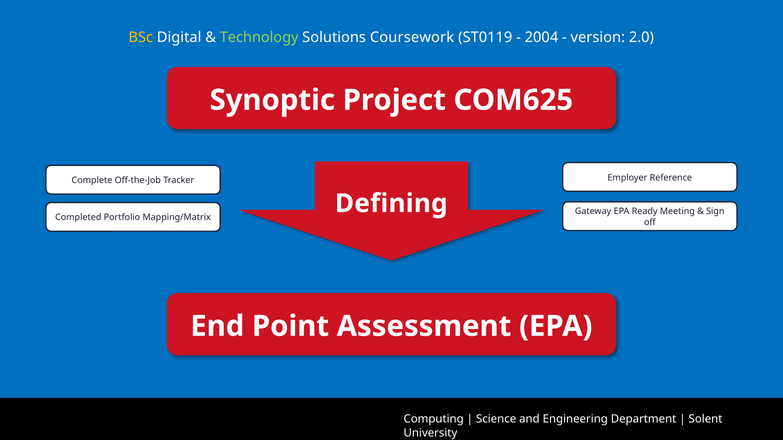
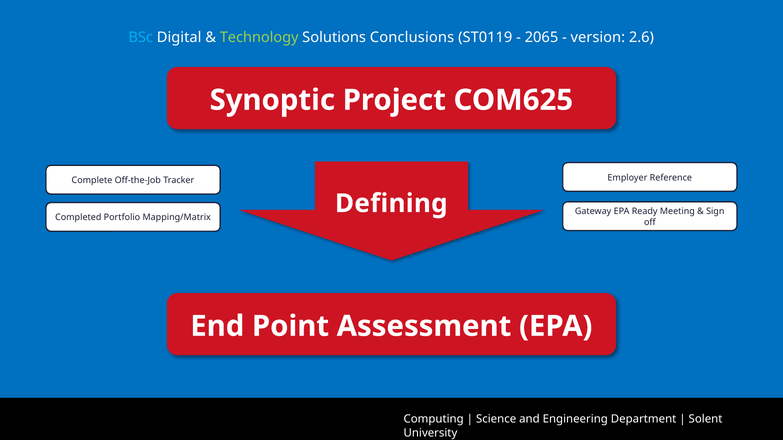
BSc colour: yellow -> light blue (141, 37)
Coursework: Coursework -> Conclusions (412, 37)
2004: 2004 -> 2065 (541, 37)
2.0: 2.0 -> 2.6 (641, 37)
